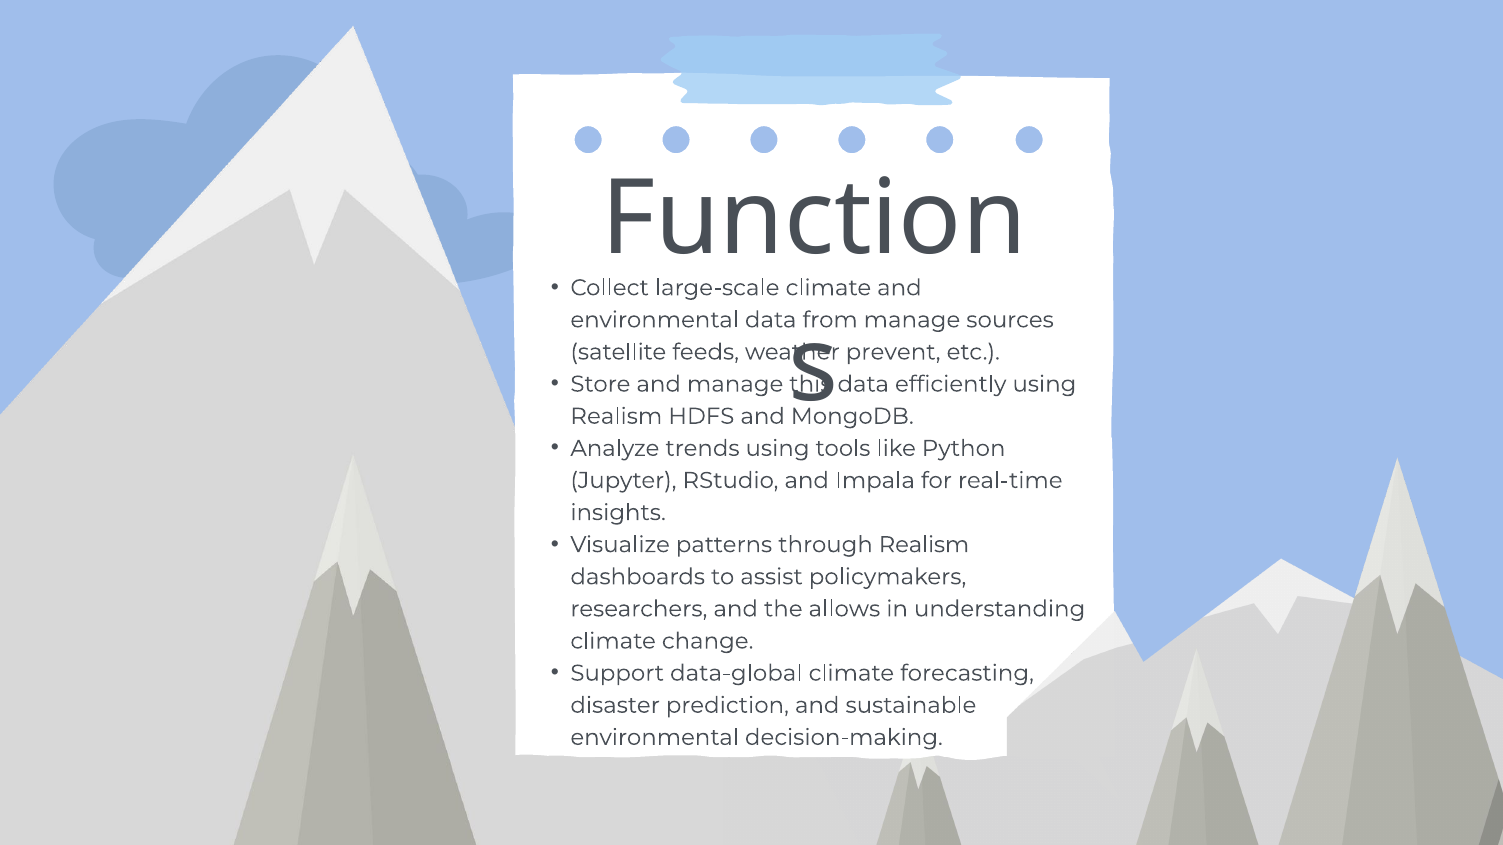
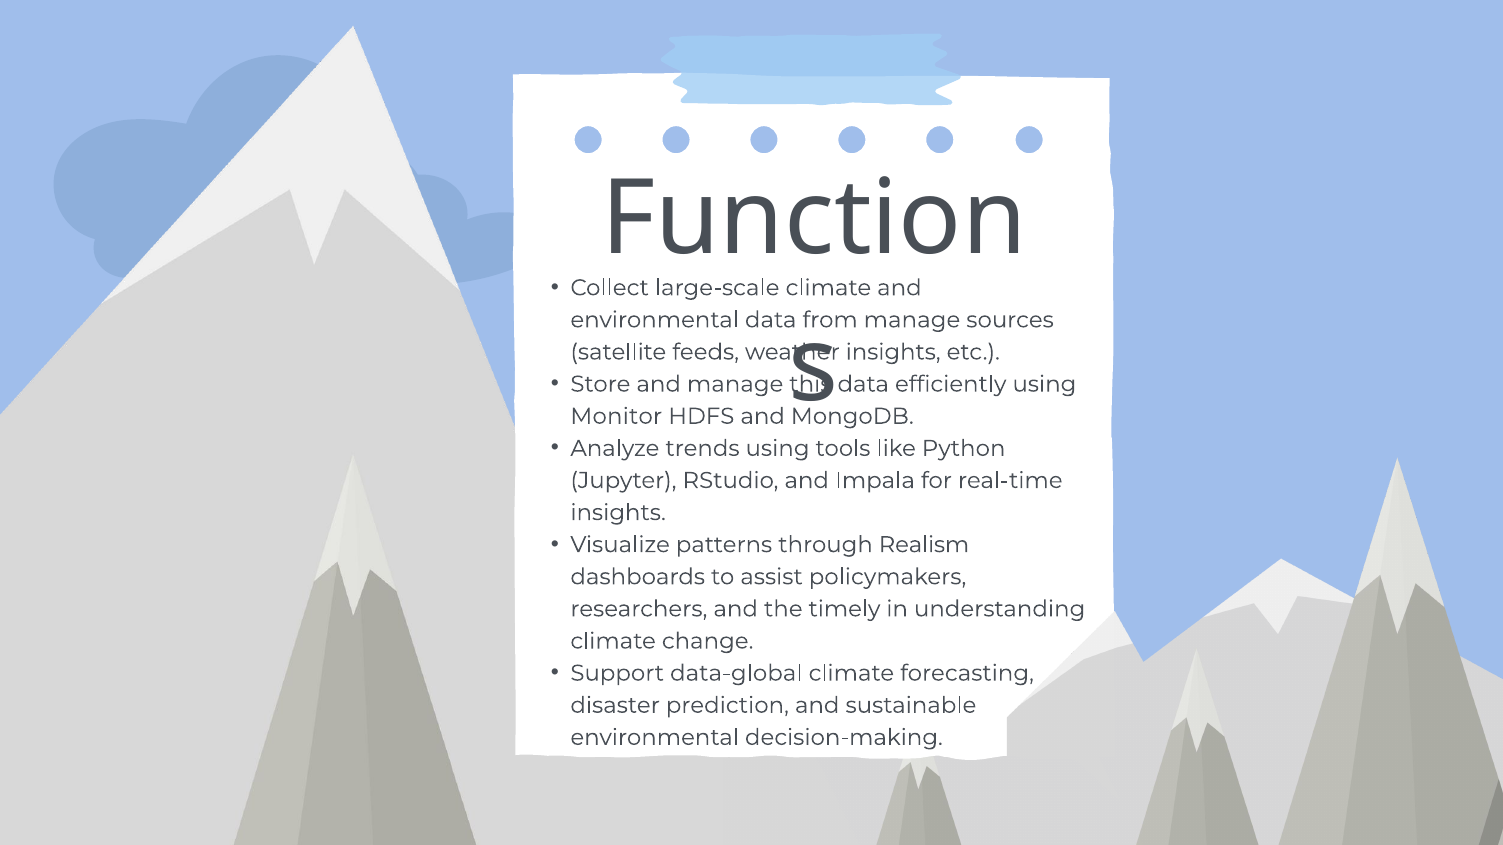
prevent: prevent -> insights (893, 352)
Realism: Realism -> Monitor (616, 416)
allows: allows -> timely (844, 609)
